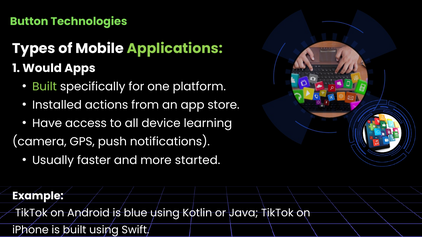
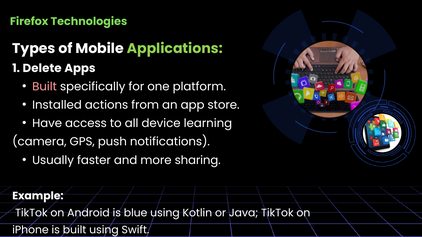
Button: Button -> Firefox (29, 21)
Would: Would -> Delete (42, 68)
Built colour: light green -> pink (45, 87)
started: started -> sharing (198, 160)
